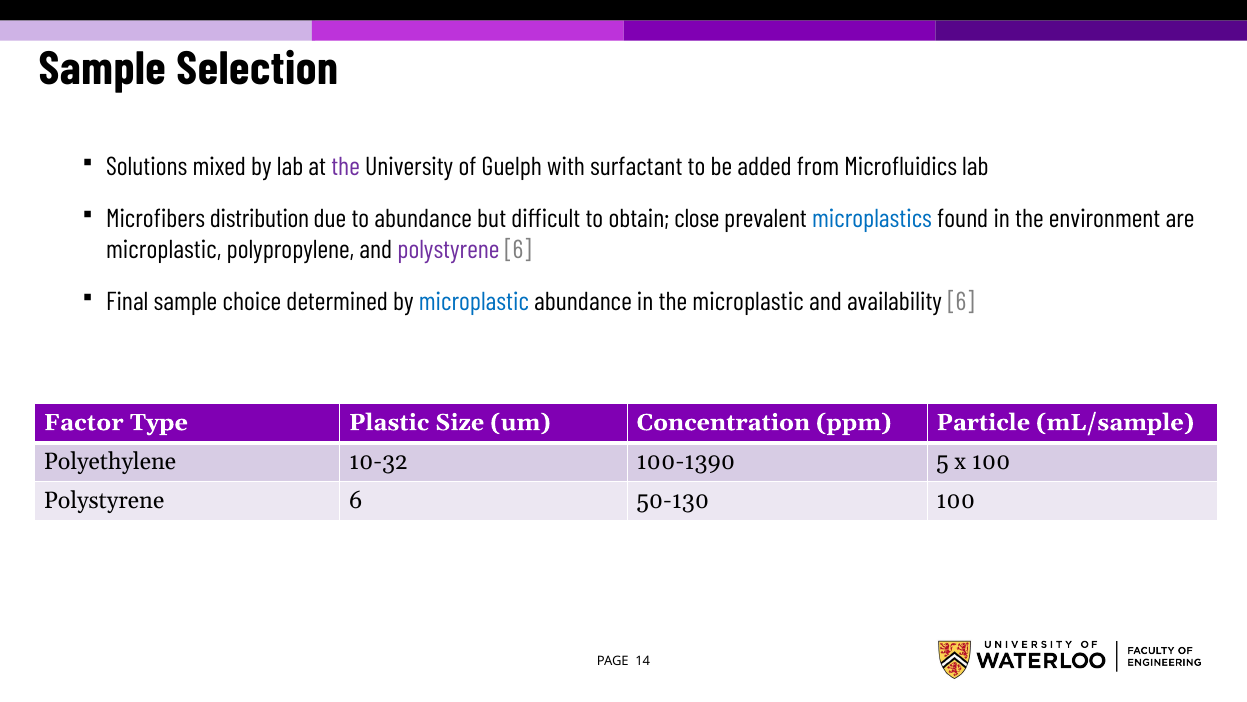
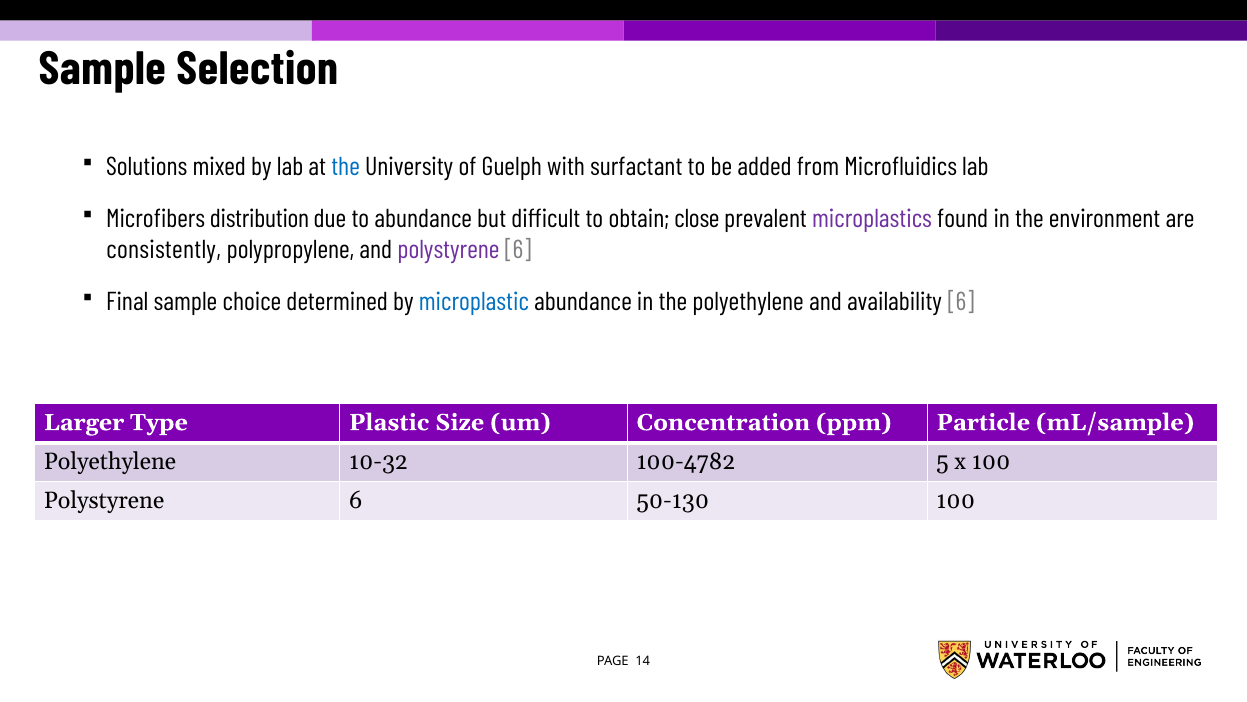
the colour: purple -> blue (346, 167)
microplastics colour: blue -> purple (872, 219)
microplastic: microplastic -> consistently (164, 250)
the microplastic: microplastic -> polyethylene (748, 302)
Factor: Factor -> Larger (84, 422)
100-1390: 100-1390 -> 100-4782 (686, 461)
